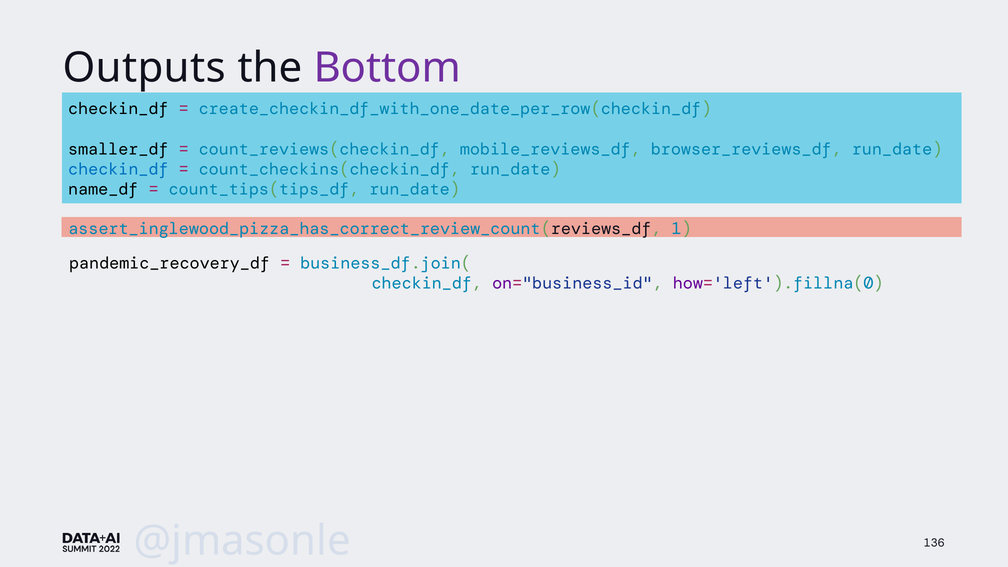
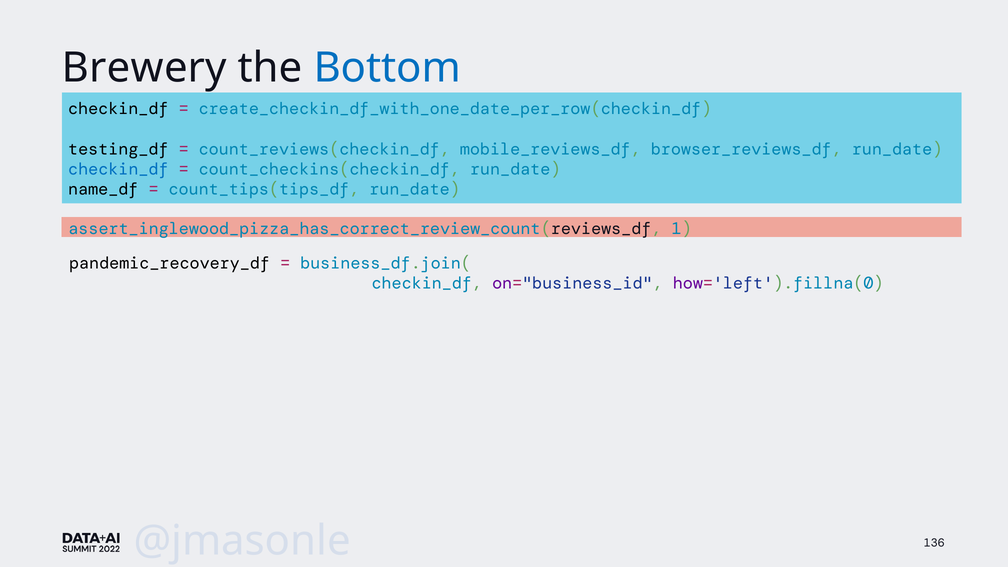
Outputs: Outputs -> Brewery (144, 68)
Bottom colour: purple -> blue (387, 68)
smaller_df: smaller_df -> testing_df (118, 149)
